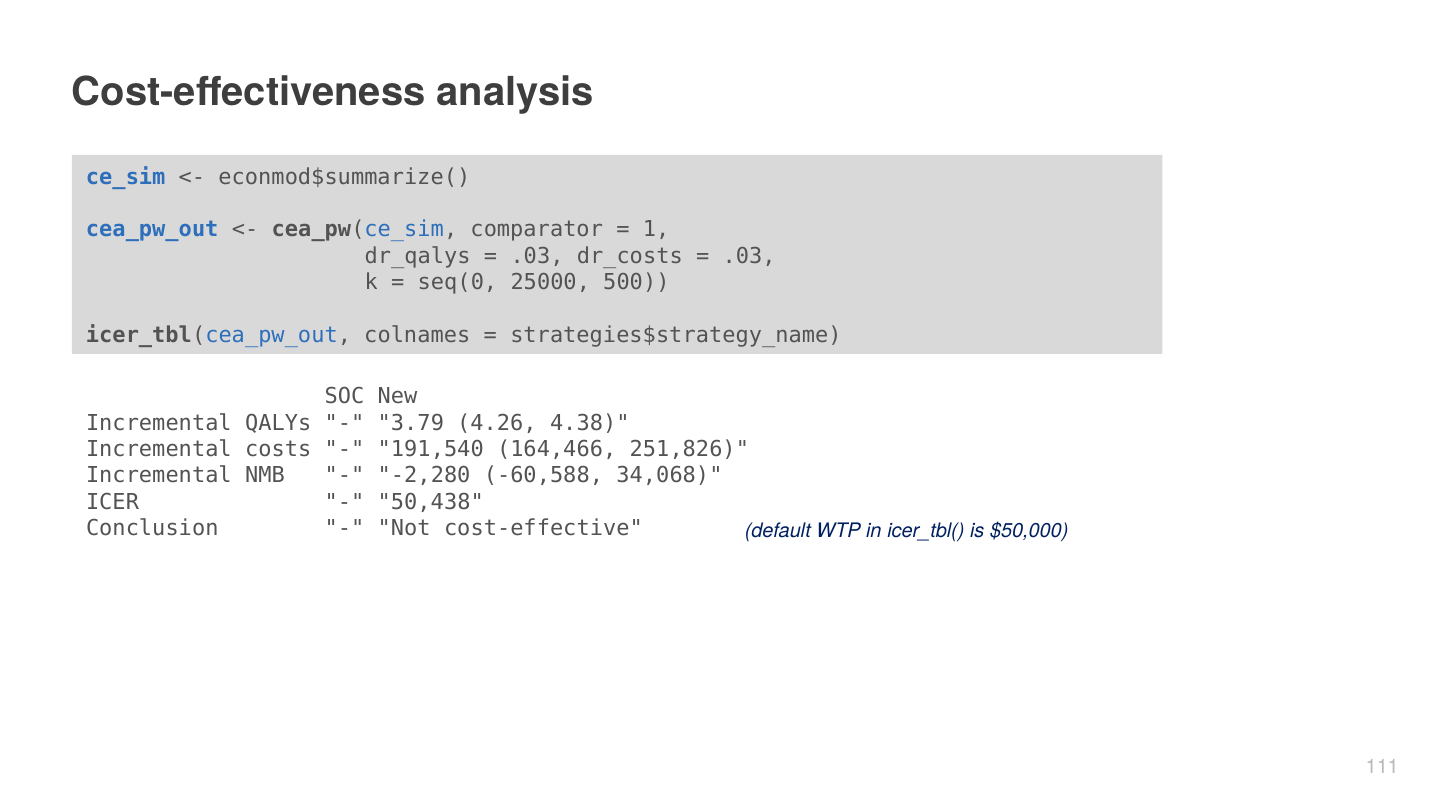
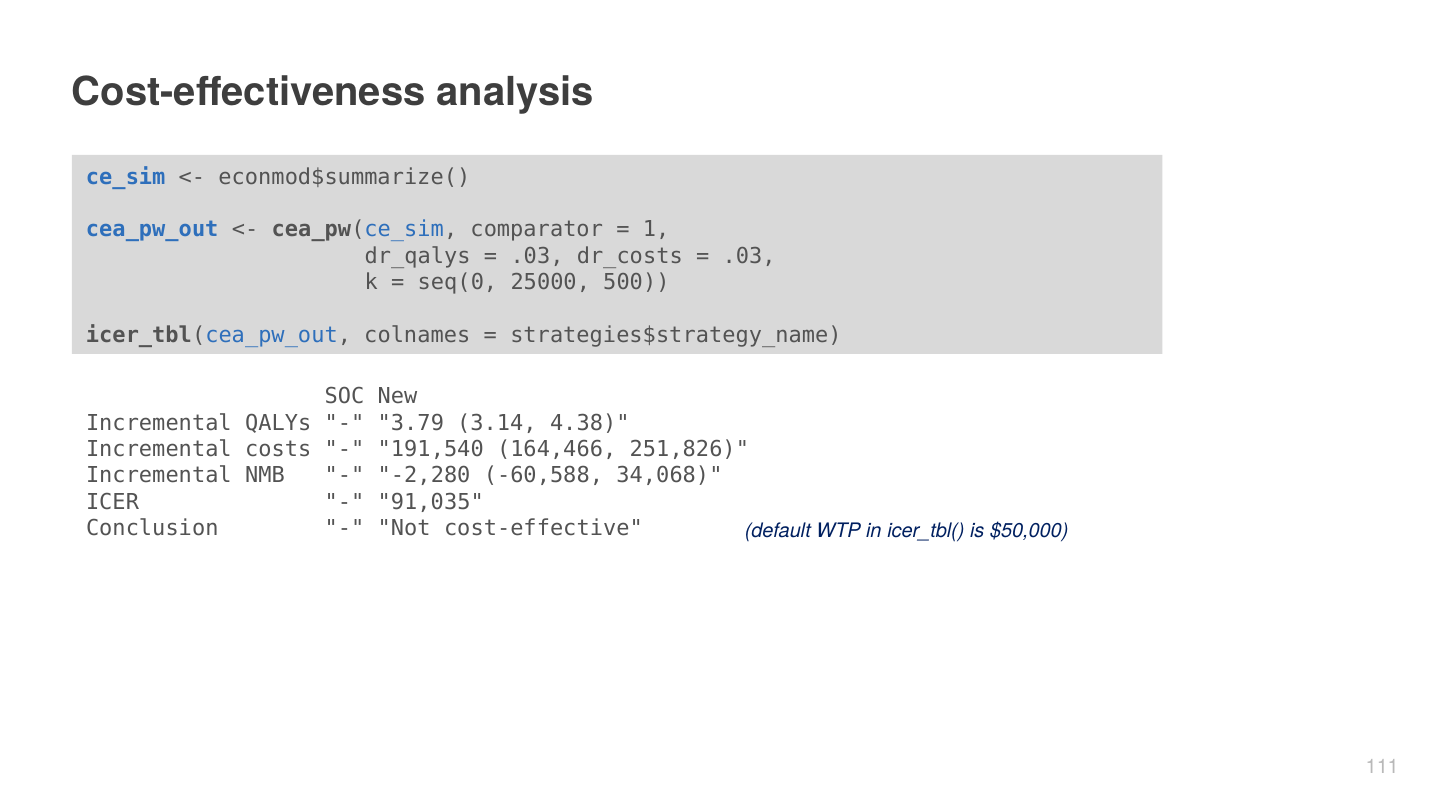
4.26: 4.26 -> 3.14 (497, 423)
50,438: 50,438 -> 91,035 (431, 502)
